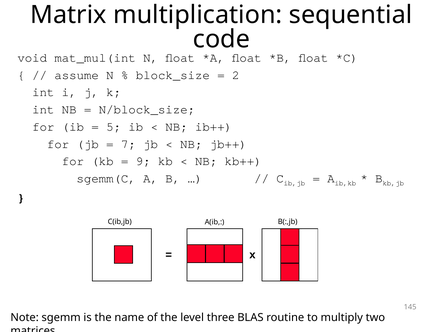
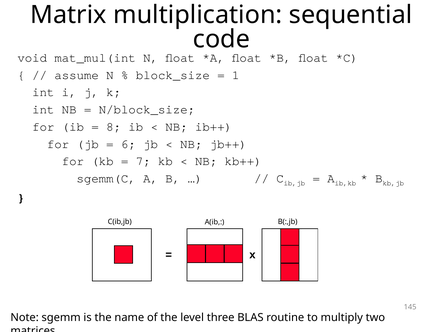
2: 2 -> 1 (236, 75)
5: 5 -> 8 (114, 127)
7: 7 -> 6 (128, 144)
9: 9 -> 7 (143, 161)
